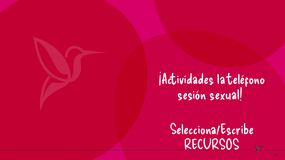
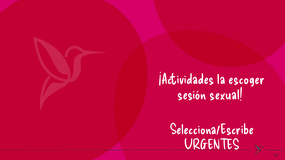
teléfono: teléfono -> escoger (247, 80)
RECURSOS: RECURSOS -> URGENTES (212, 145)
